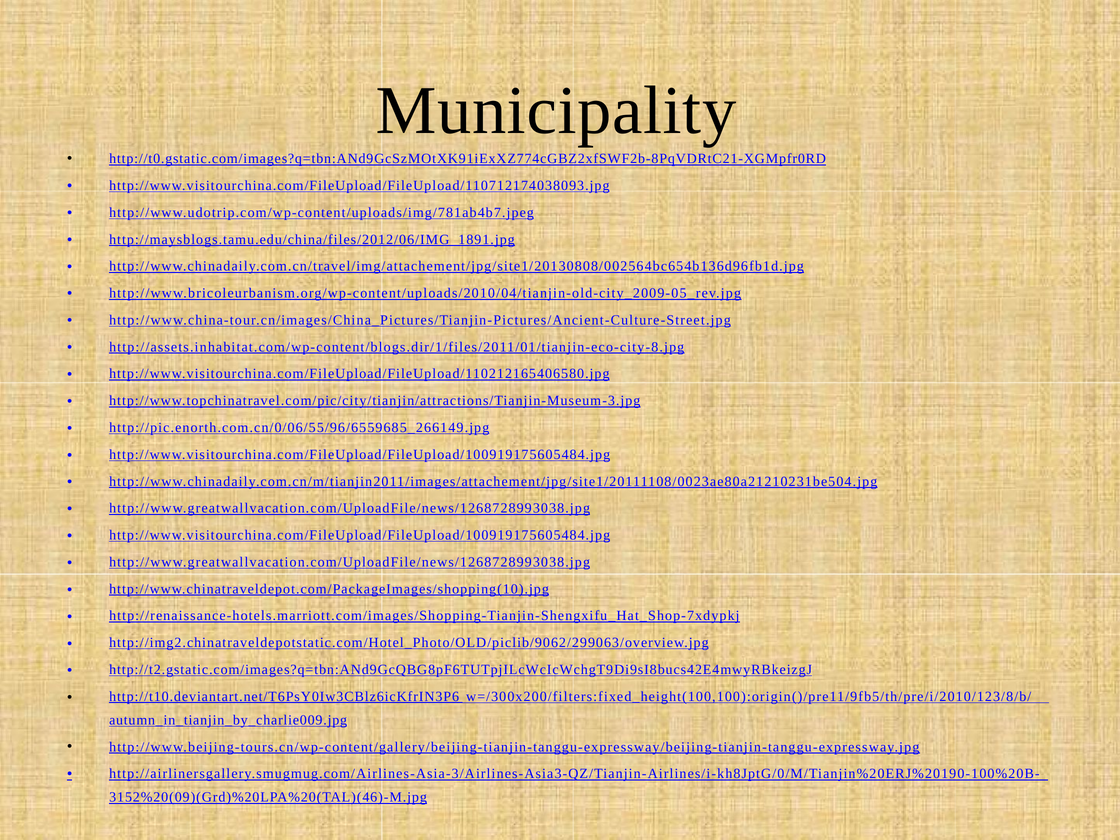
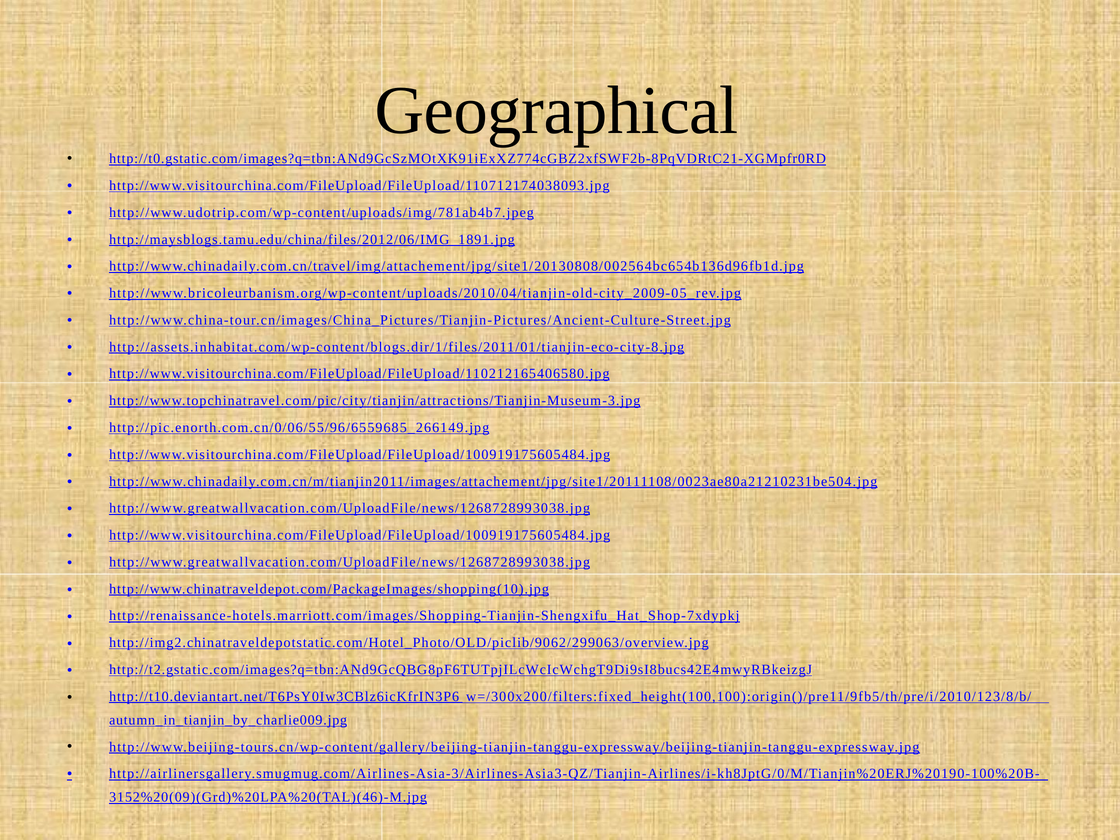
Municipality: Municipality -> Geographical (557, 111)
